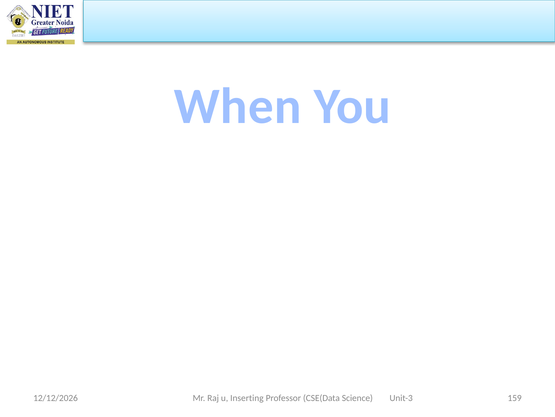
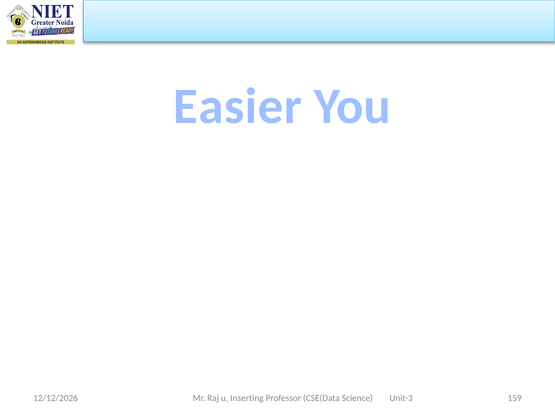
When: When -> Easier (238, 106)
